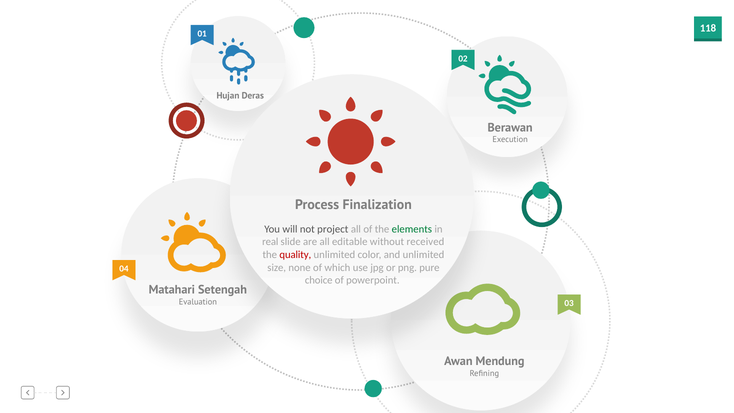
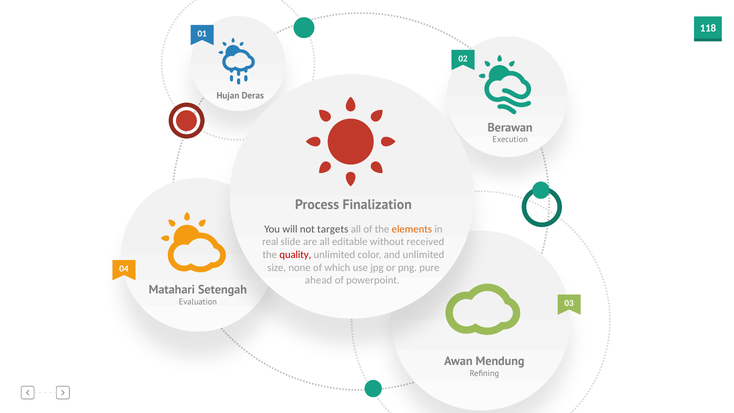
project: project -> targets (333, 229)
elements colour: green -> orange (412, 229)
choice: choice -> ahead (319, 280)
